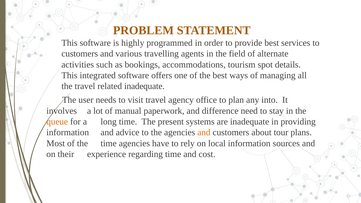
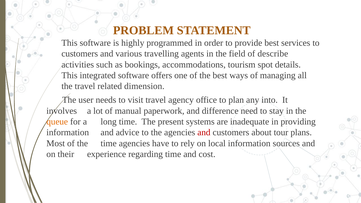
alternate: alternate -> describe (273, 54)
related inadequate: inadequate -> dimension (144, 86)
and colour: orange -> red (204, 133)
